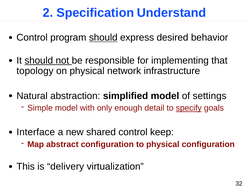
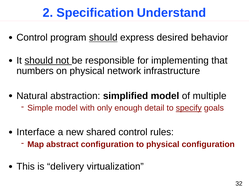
topology: topology -> numbers (35, 71)
settings: settings -> multiple (210, 96)
keep: keep -> rules (162, 132)
